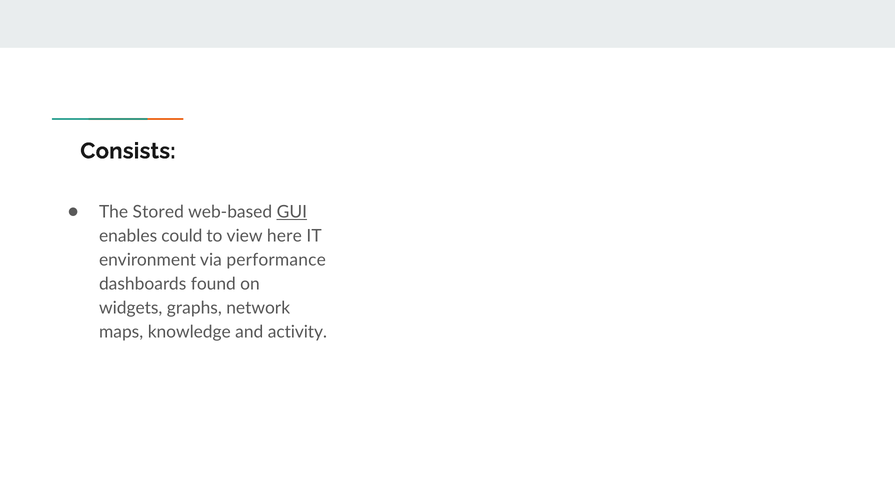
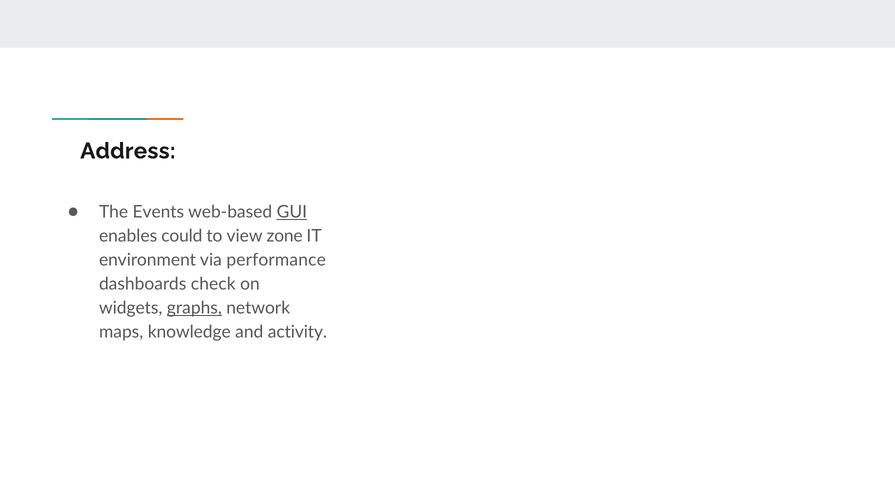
Consists: Consists -> Address (128, 151)
Stored: Stored -> Events (158, 212)
here: here -> zone (285, 236)
found: found -> check (213, 284)
graphs underline: none -> present (194, 308)
